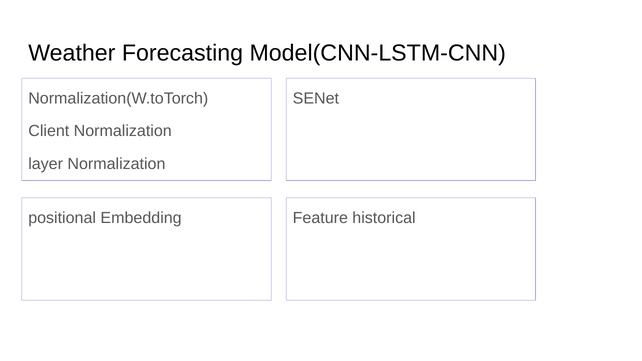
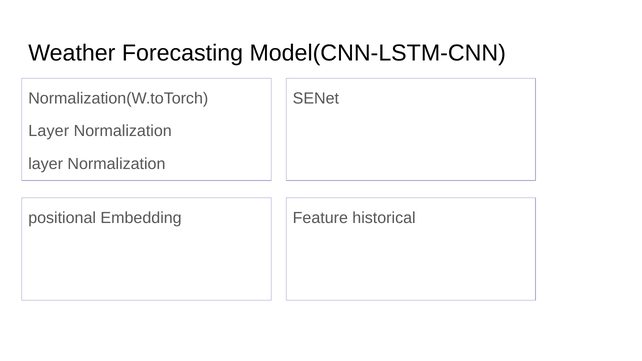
Client: Client -> Layer (49, 131)
